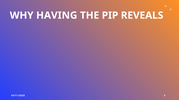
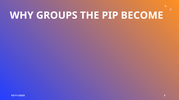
HAVING: HAVING -> GROUPS (57, 15)
REVEALS: REVEALS -> BECOME (142, 15)
